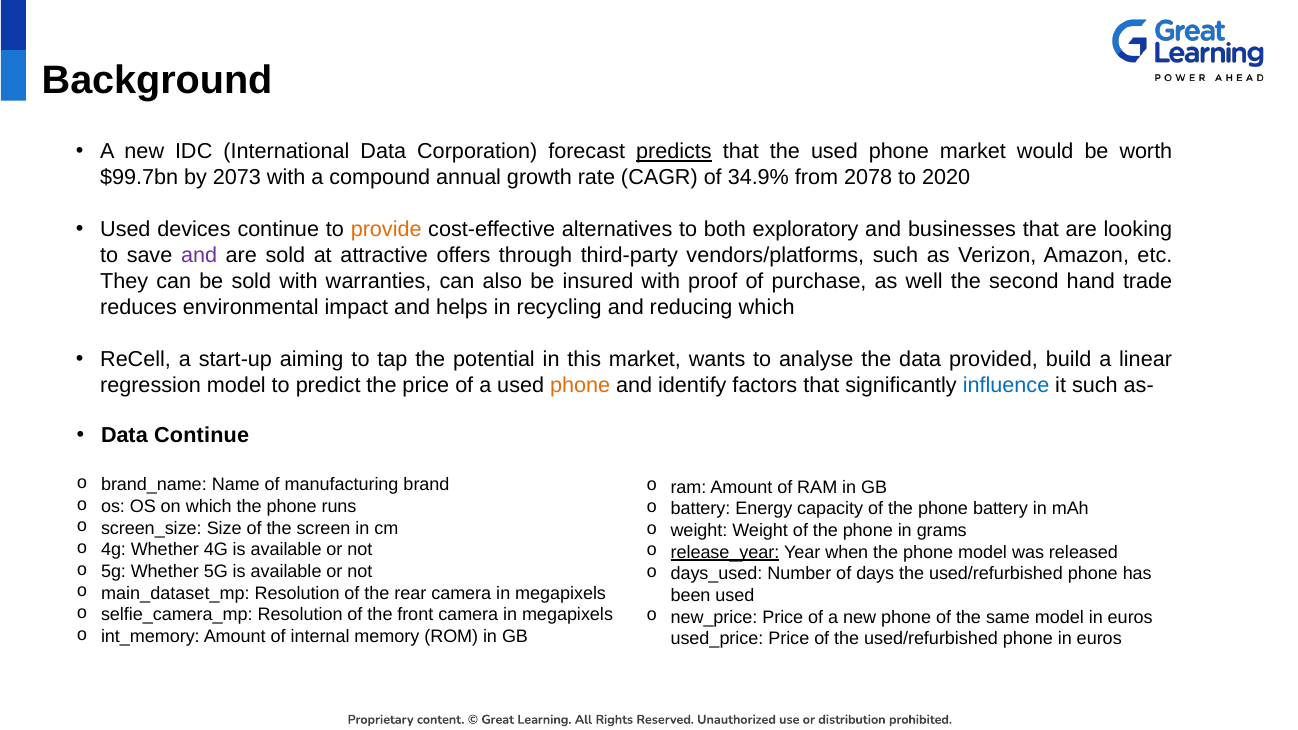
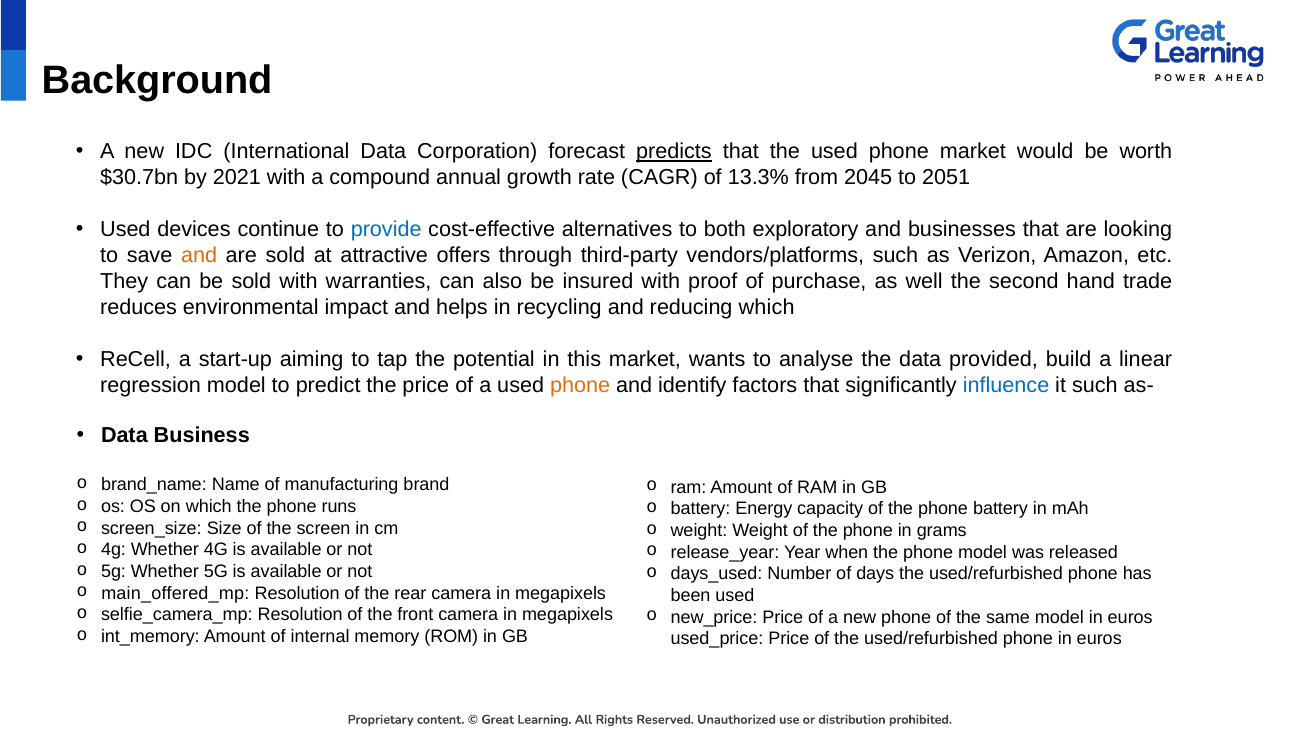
$99.7bn: $99.7bn -> $30.7bn (139, 178)
2073: 2073 -> 2021 (237, 178)
34.9%: 34.9% -> 13.3% (758, 178)
2078: 2078 -> 2045 (868, 178)
2020: 2020 -> 2051 (946, 178)
provide colour: orange -> blue (386, 230)
and colour: purple -> orange (199, 256)
Data Continue: Continue -> Business (202, 436)
release_year underline: present -> none (725, 552)
main_dataset_mp: main_dataset_mp -> main_offered_mp (175, 593)
